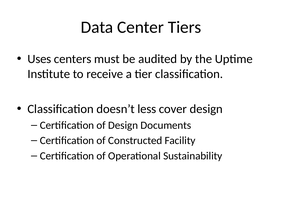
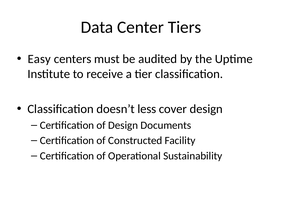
Uses: Uses -> Easy (39, 59)
